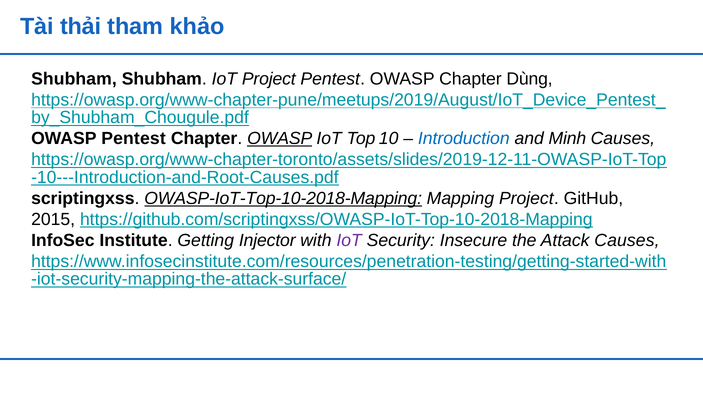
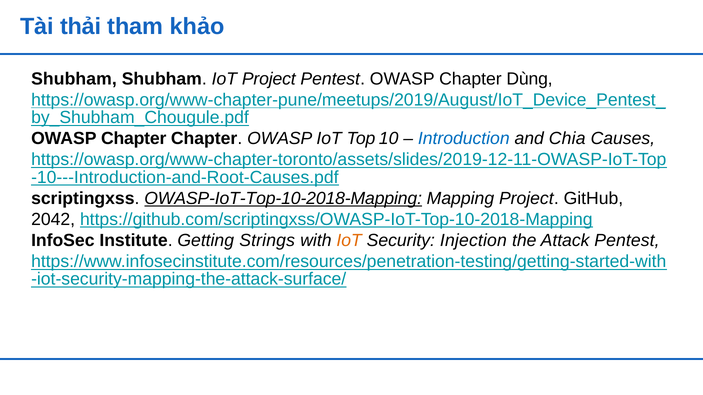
Pentest: Pentest -> Chapter (134, 139)
OWASP underline: present -> none (280, 139)
Minh: Minh -> Chia (567, 139)
2015: 2015 -> 2042 (53, 220)
Injector: Injector -> Strings (267, 241)
IoT colour: purple -> orange (349, 241)
Insecure: Insecure -> Injection (473, 241)
Attack Causes: Causes -> Pentest (627, 241)
